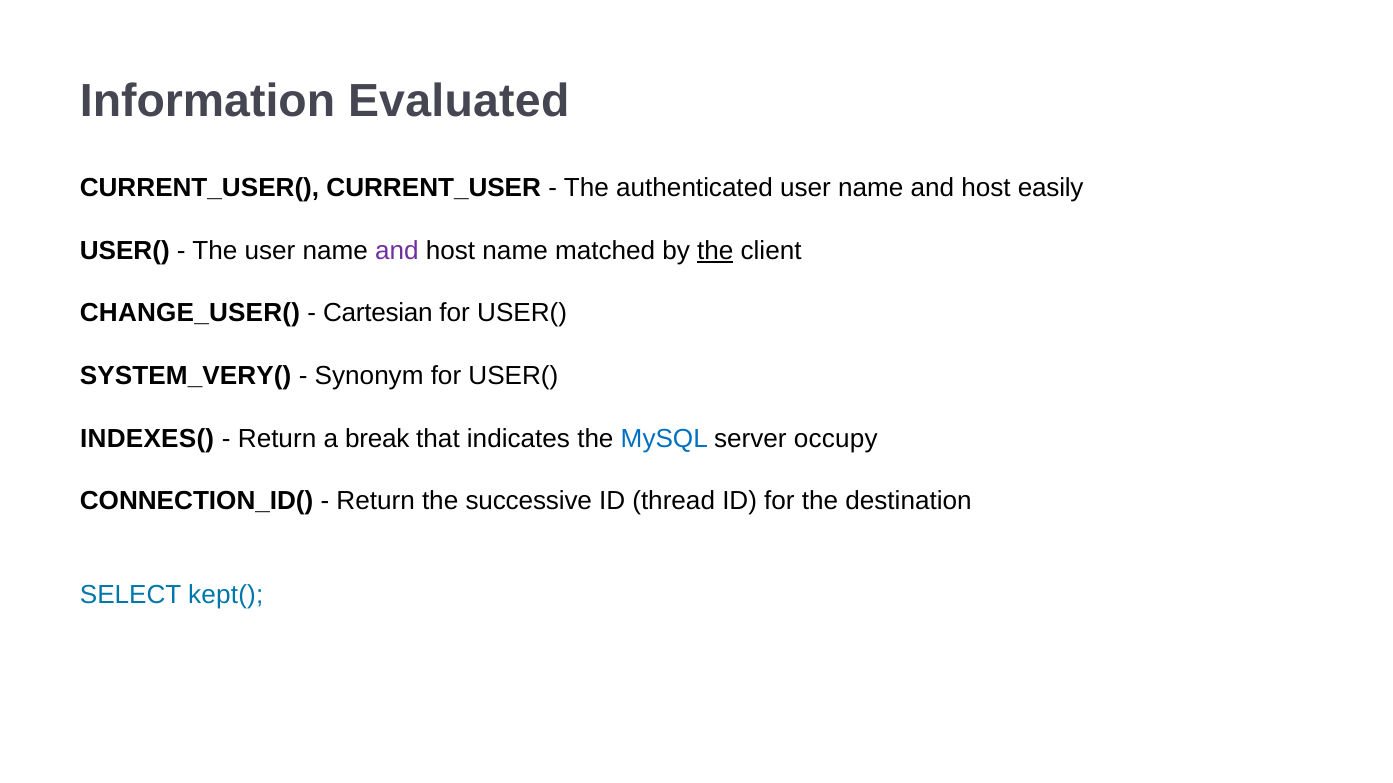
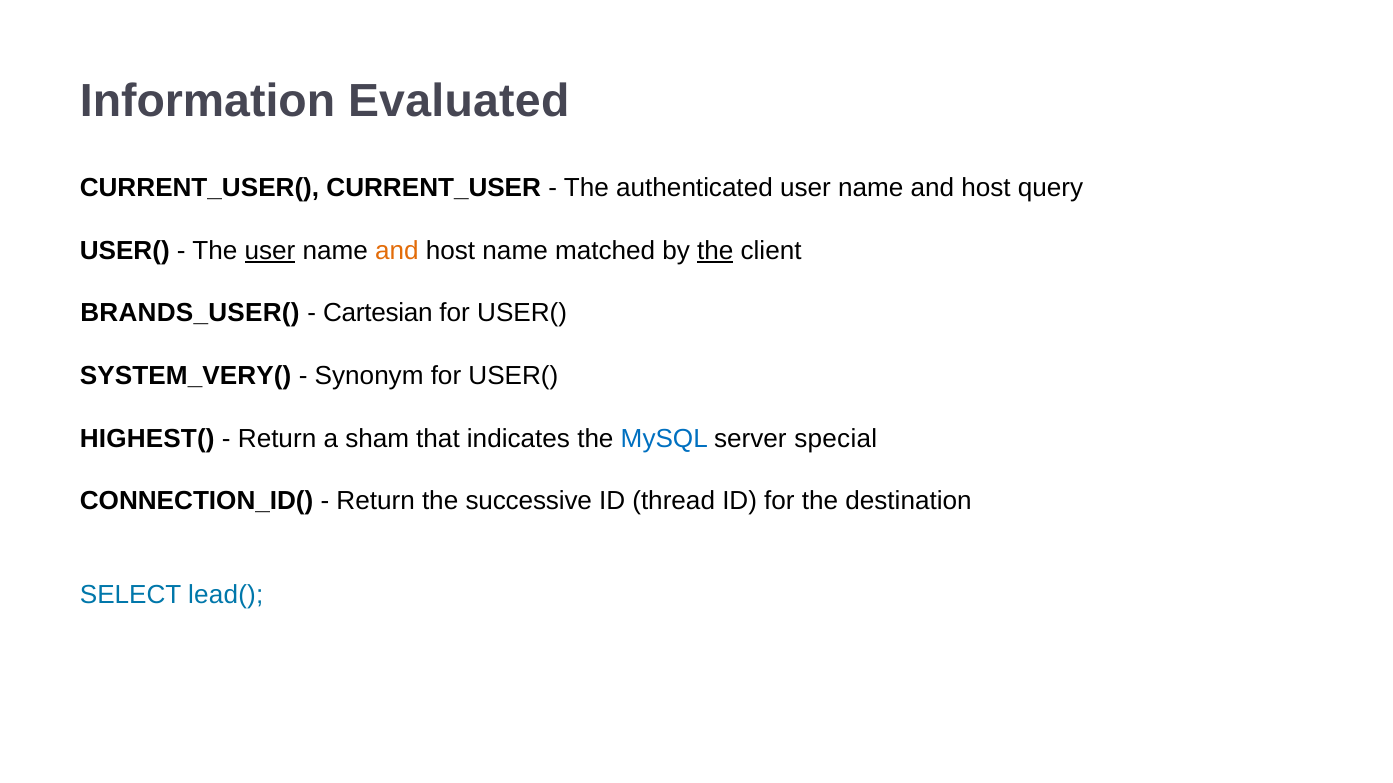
easily: easily -> query (1051, 188)
user underline: none -> present (270, 251)
and colour: purple -> orange (397, 251)
CHANGE_USER(: CHANGE_USER( -> BRANDS_USER( (190, 313)
INDEXES(: INDEXES( -> HIGHEST( (147, 439)
break: break -> sham (377, 439)
occupy: occupy -> special (836, 439)
kept(: kept( -> lead( (226, 595)
